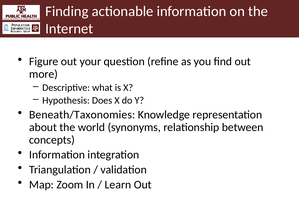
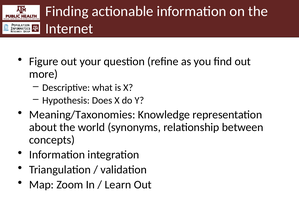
Beneath/Taxonomies: Beneath/Taxonomies -> Meaning/Taxonomies (82, 115)
